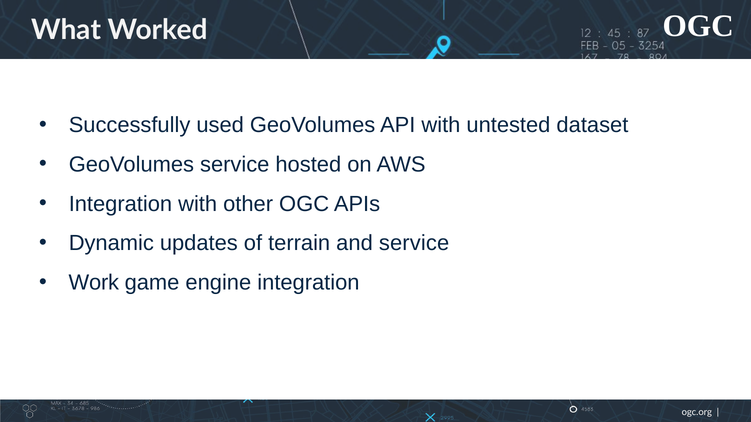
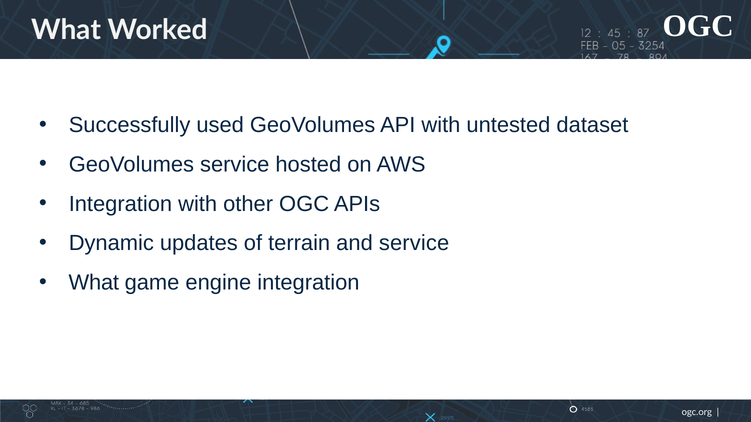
Work: Work -> What (94, 283)
